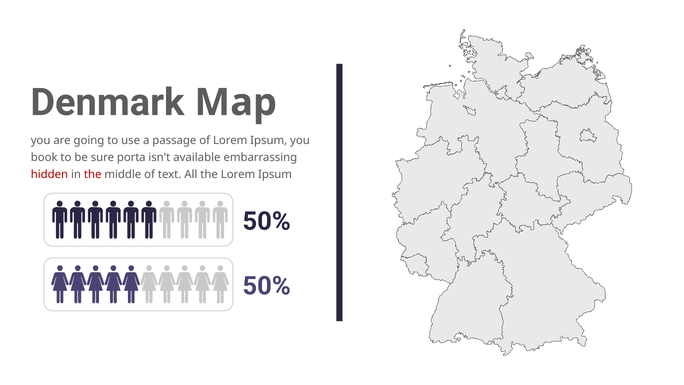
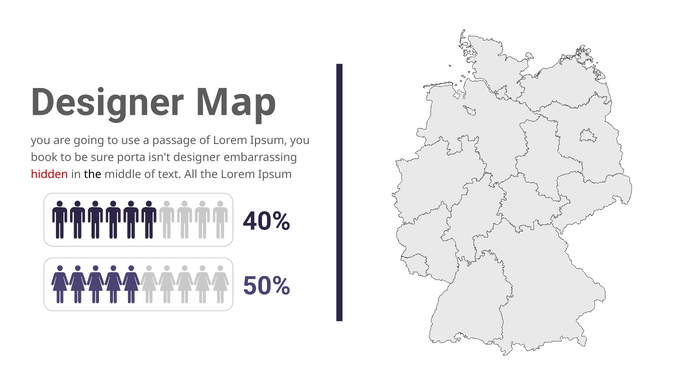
Denmark: Denmark -> Designer (107, 102)
isn't available: available -> designer (197, 157)
the colour: red -> black (93, 174)
50%: 50% -> 40% (267, 221)
